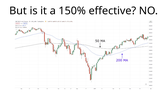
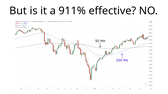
150%: 150% -> 911% (72, 11)
